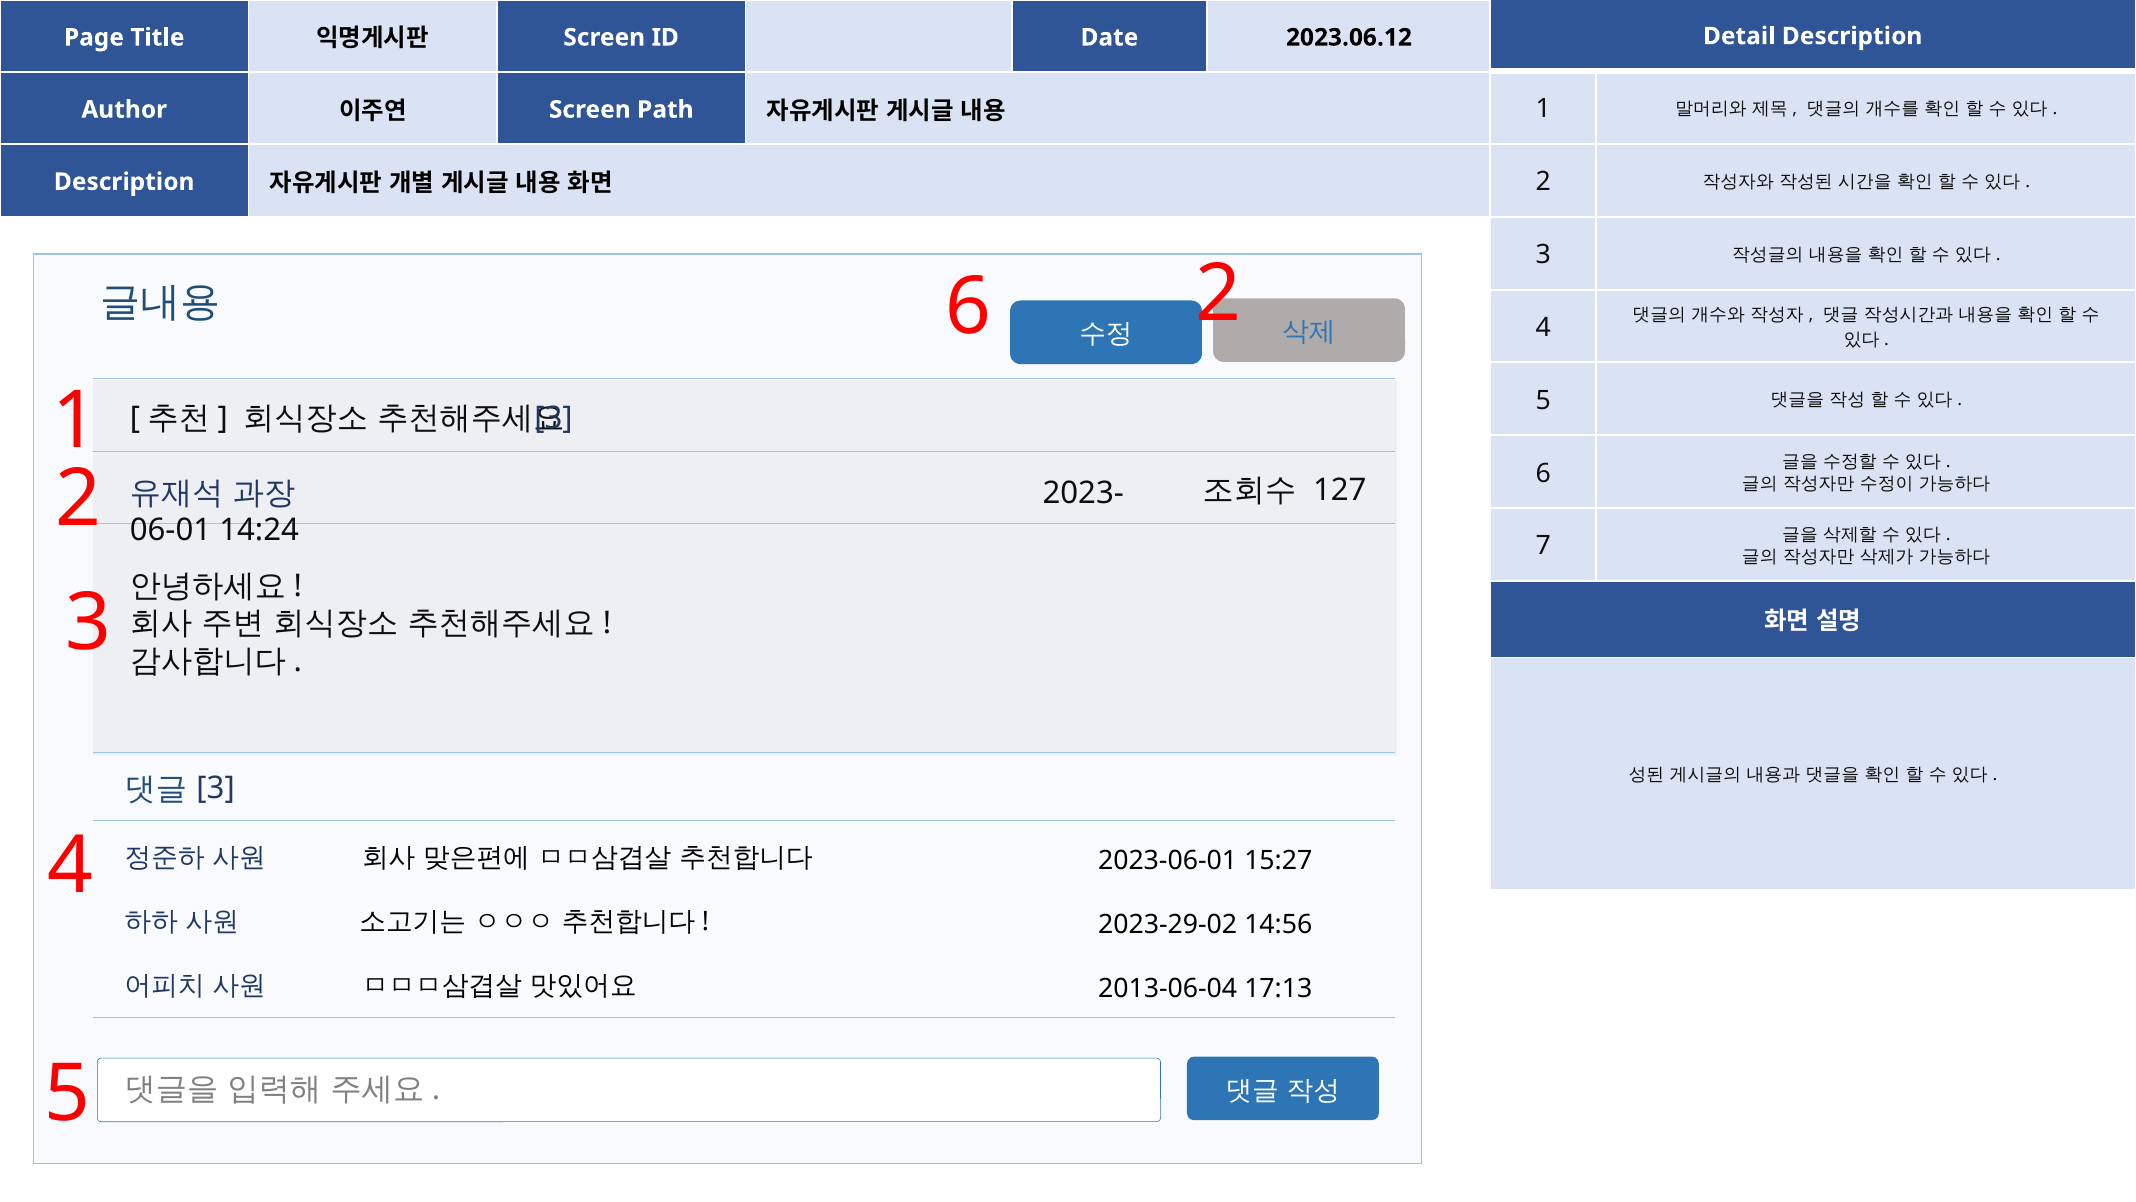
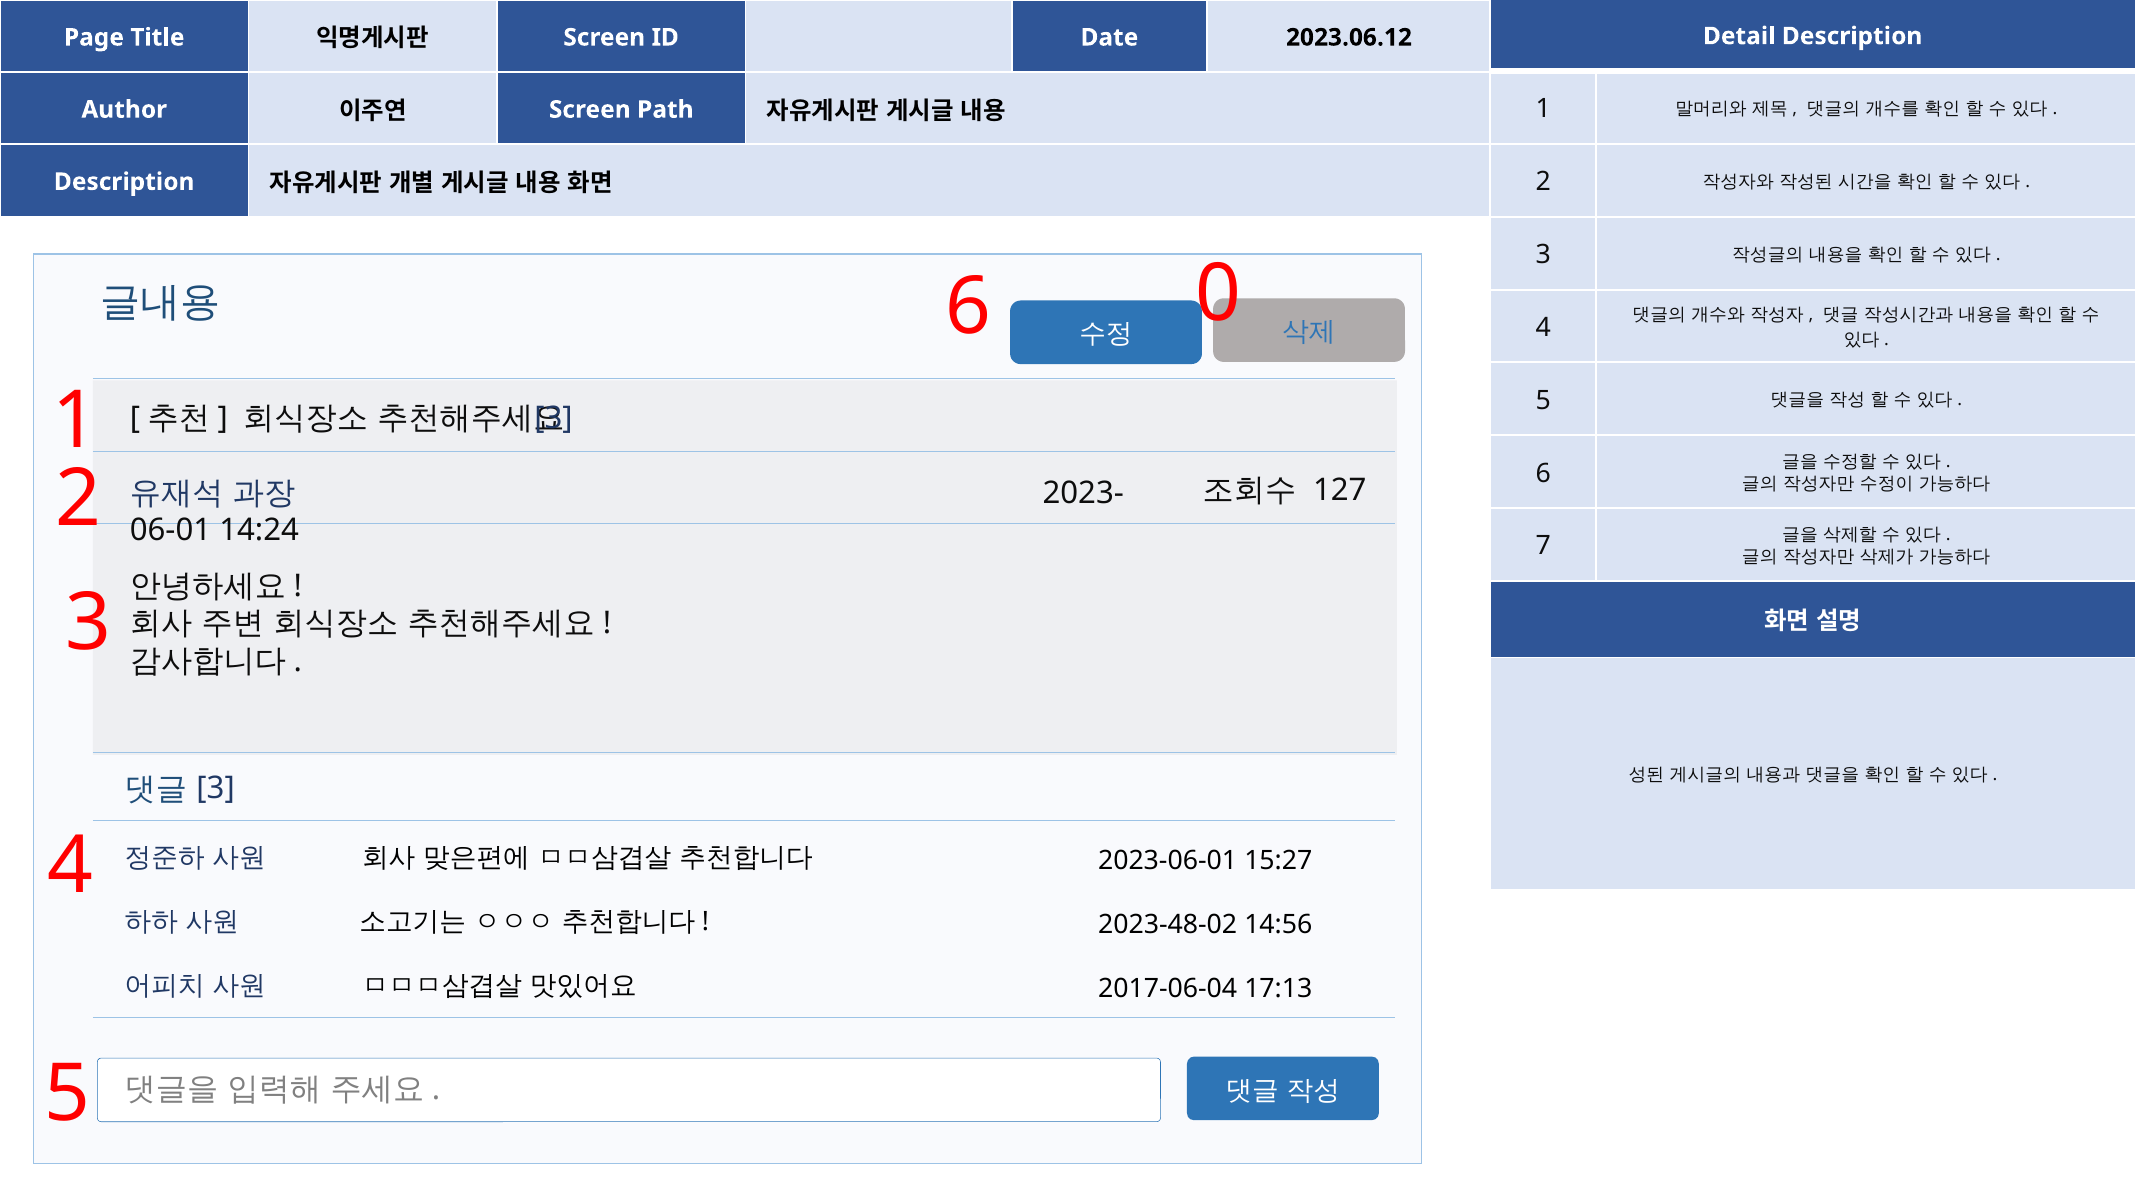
6 2: 2 -> 0 (1219, 294)
2023-29-02: 2023-29-02 -> 2023-48-02 (1168, 925)
2013-06-04: 2013-06-04 -> 2017-06-04 (1168, 989)
